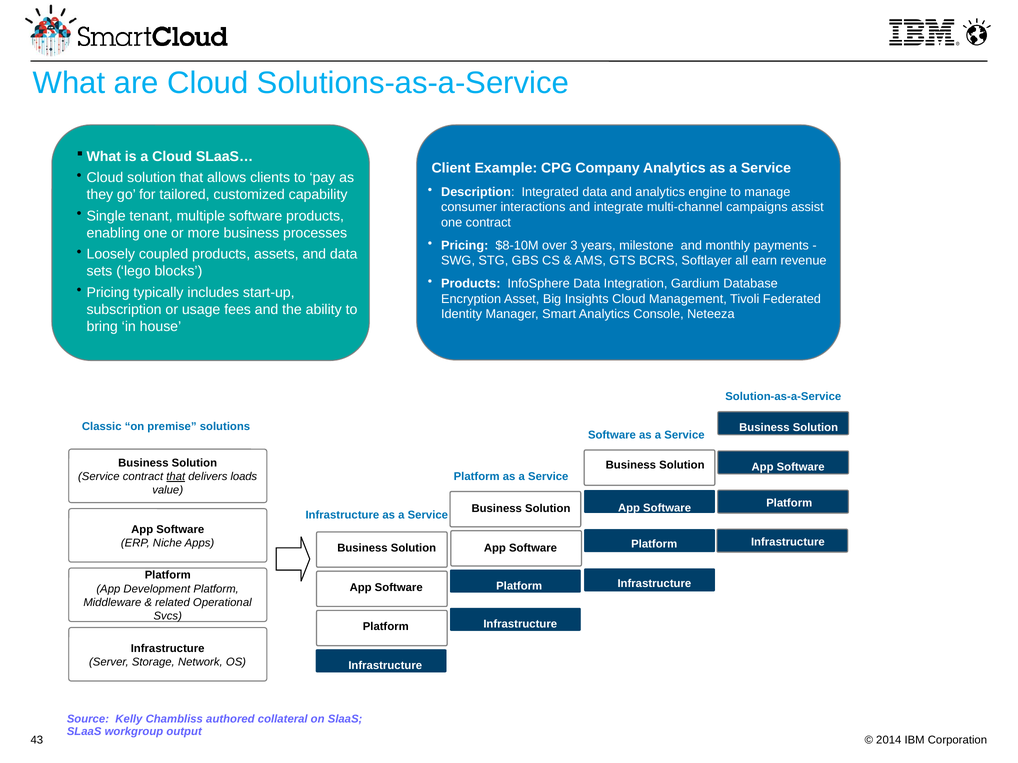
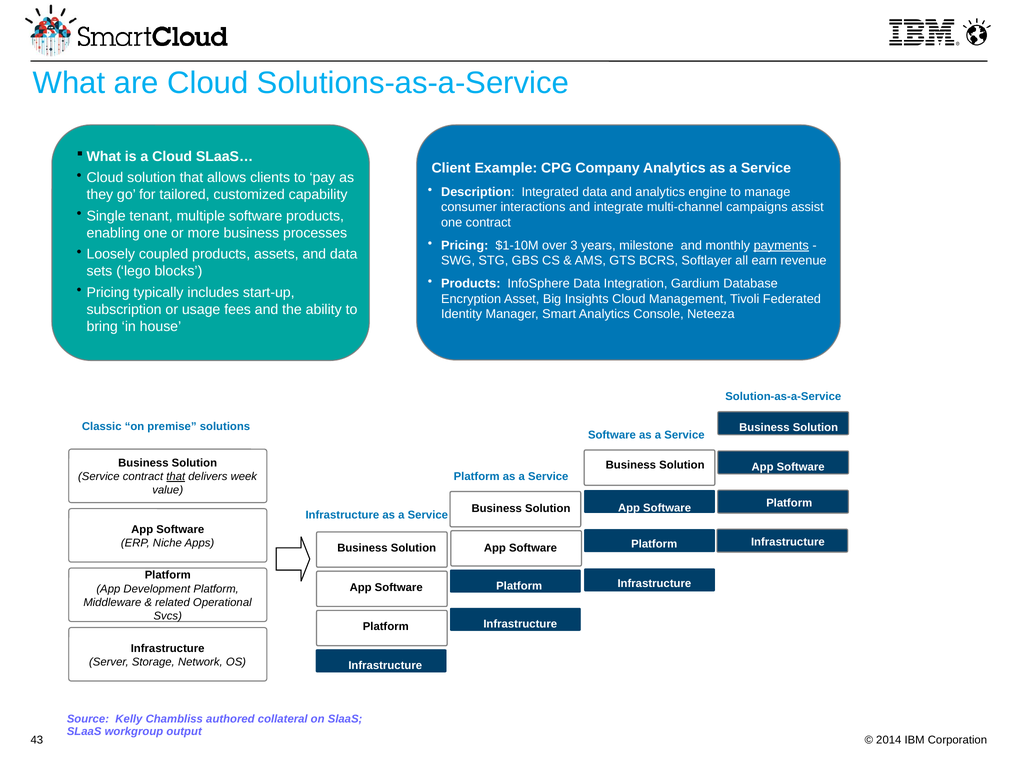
$8-10M: $8-10M -> $1-10M (517, 246)
payments underline: none -> present (781, 246)
loads: loads -> week (244, 477)
